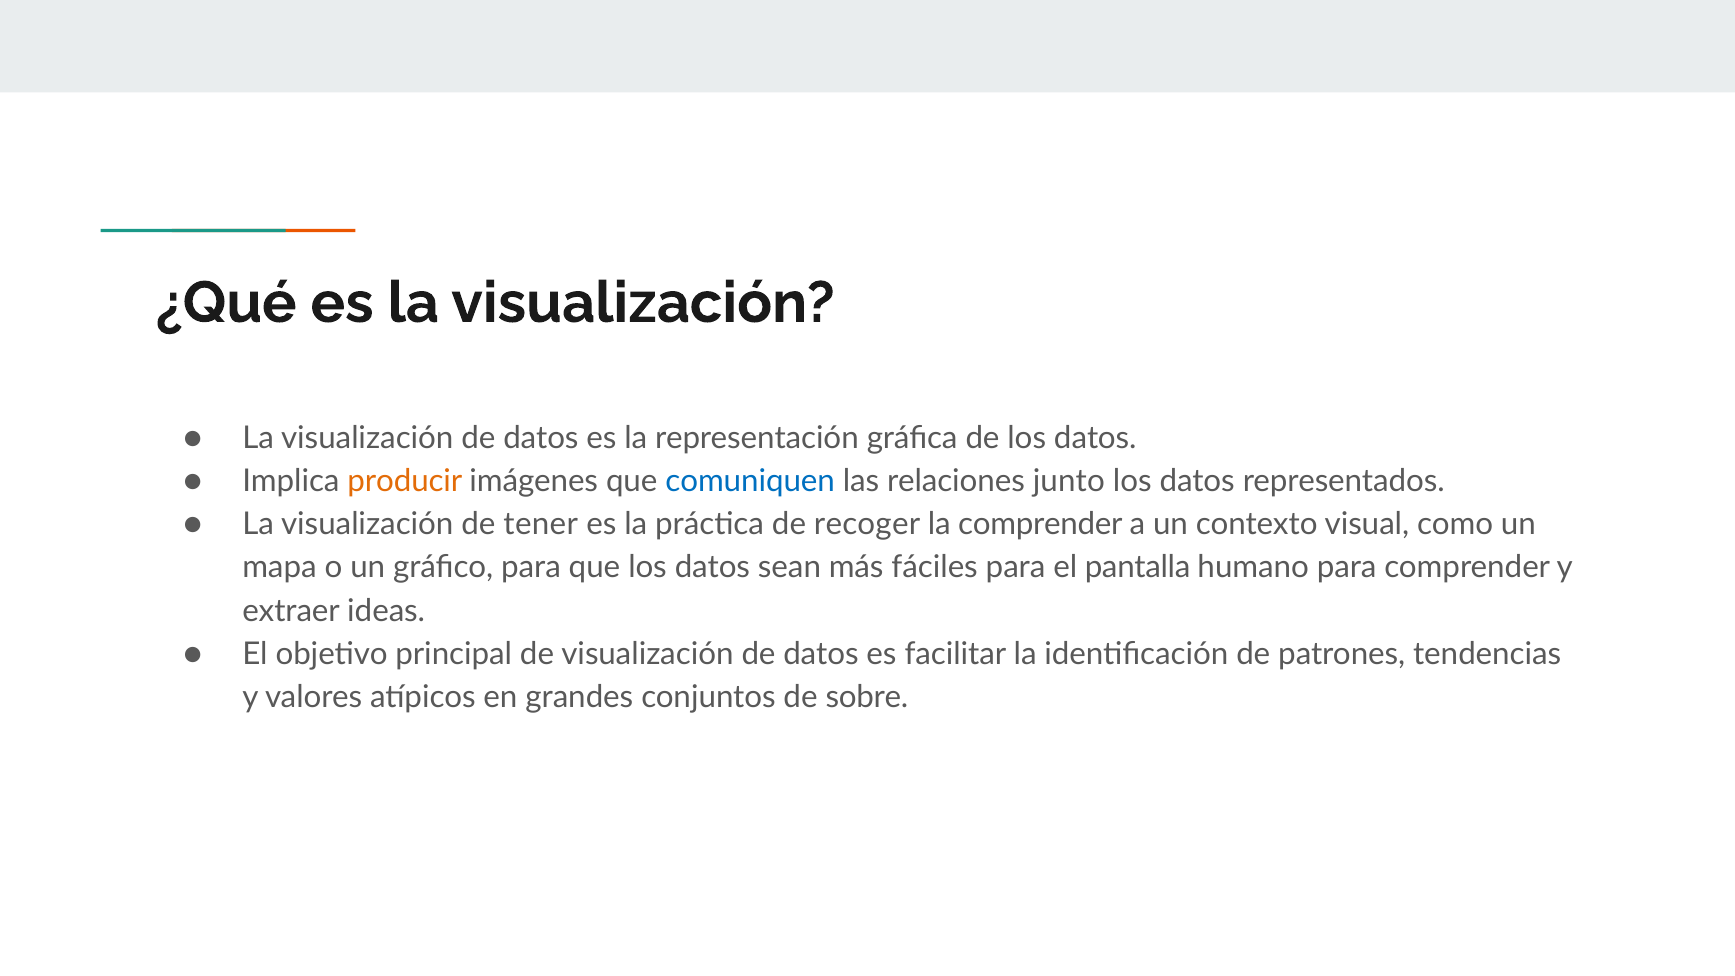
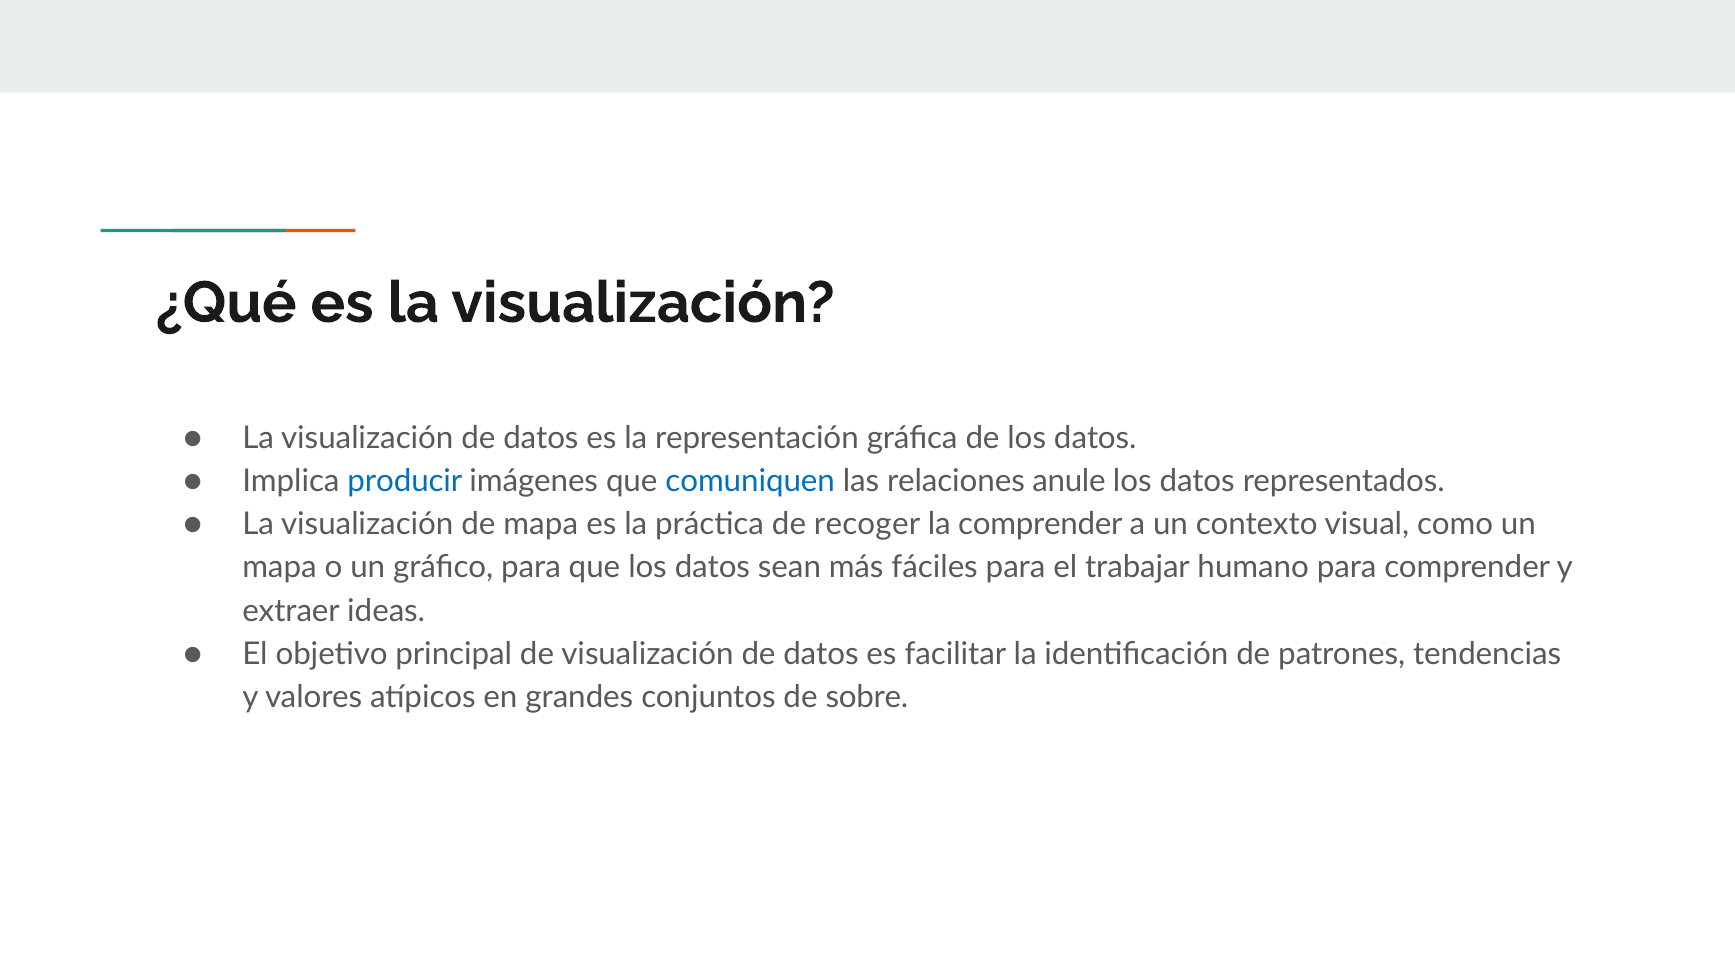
producir colour: orange -> blue (405, 481)
junto: junto -> anule (1069, 481)
de tener: tener -> mapa (541, 524)
pantalla: pantalla -> trabajar (1137, 568)
